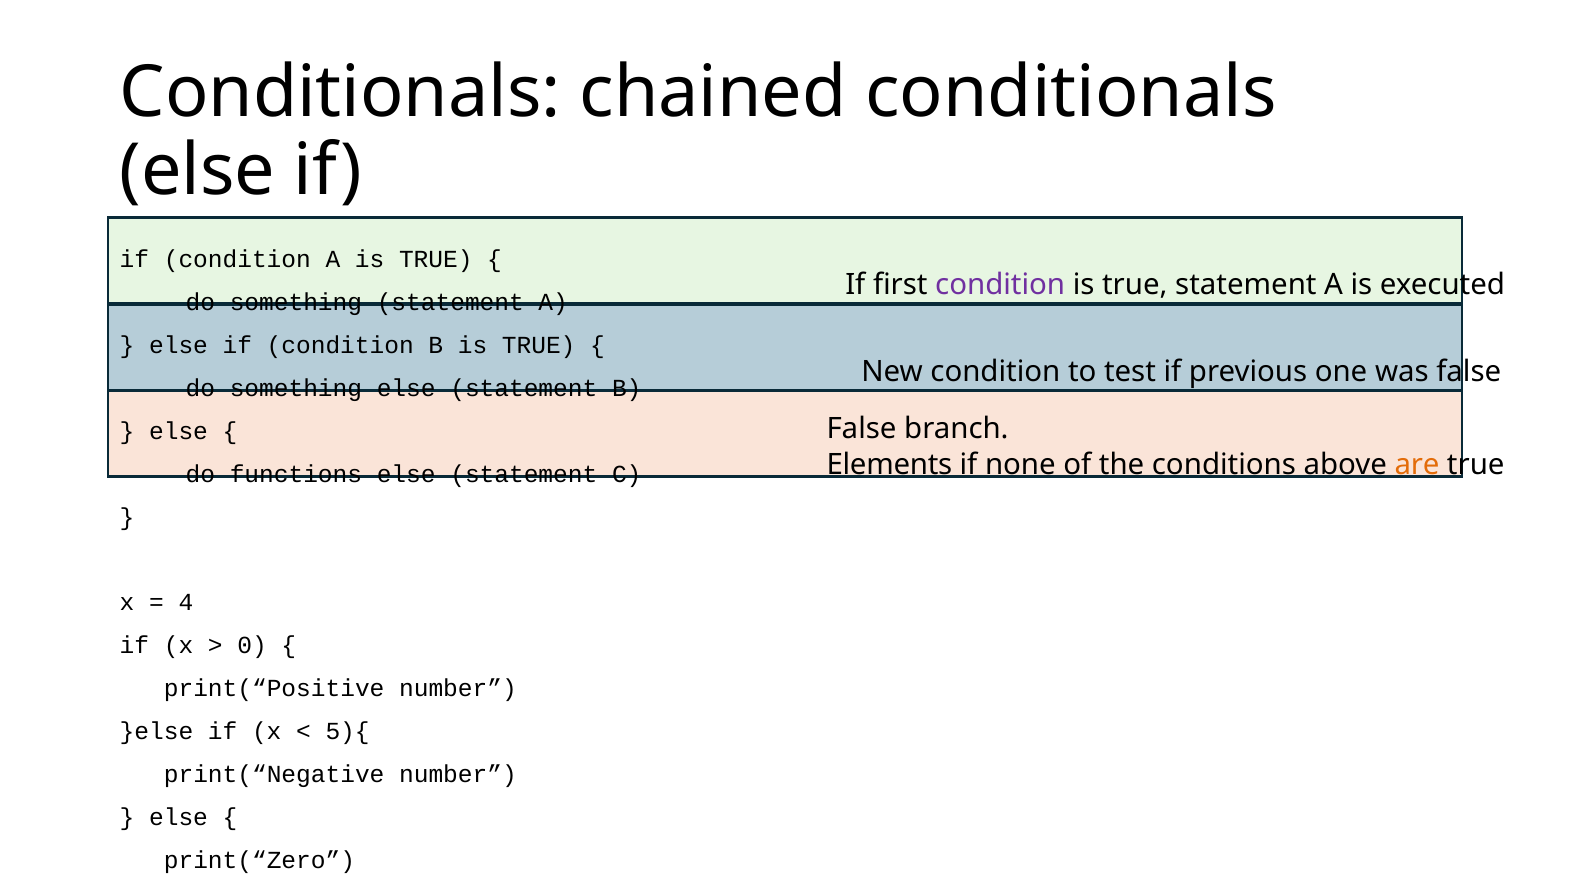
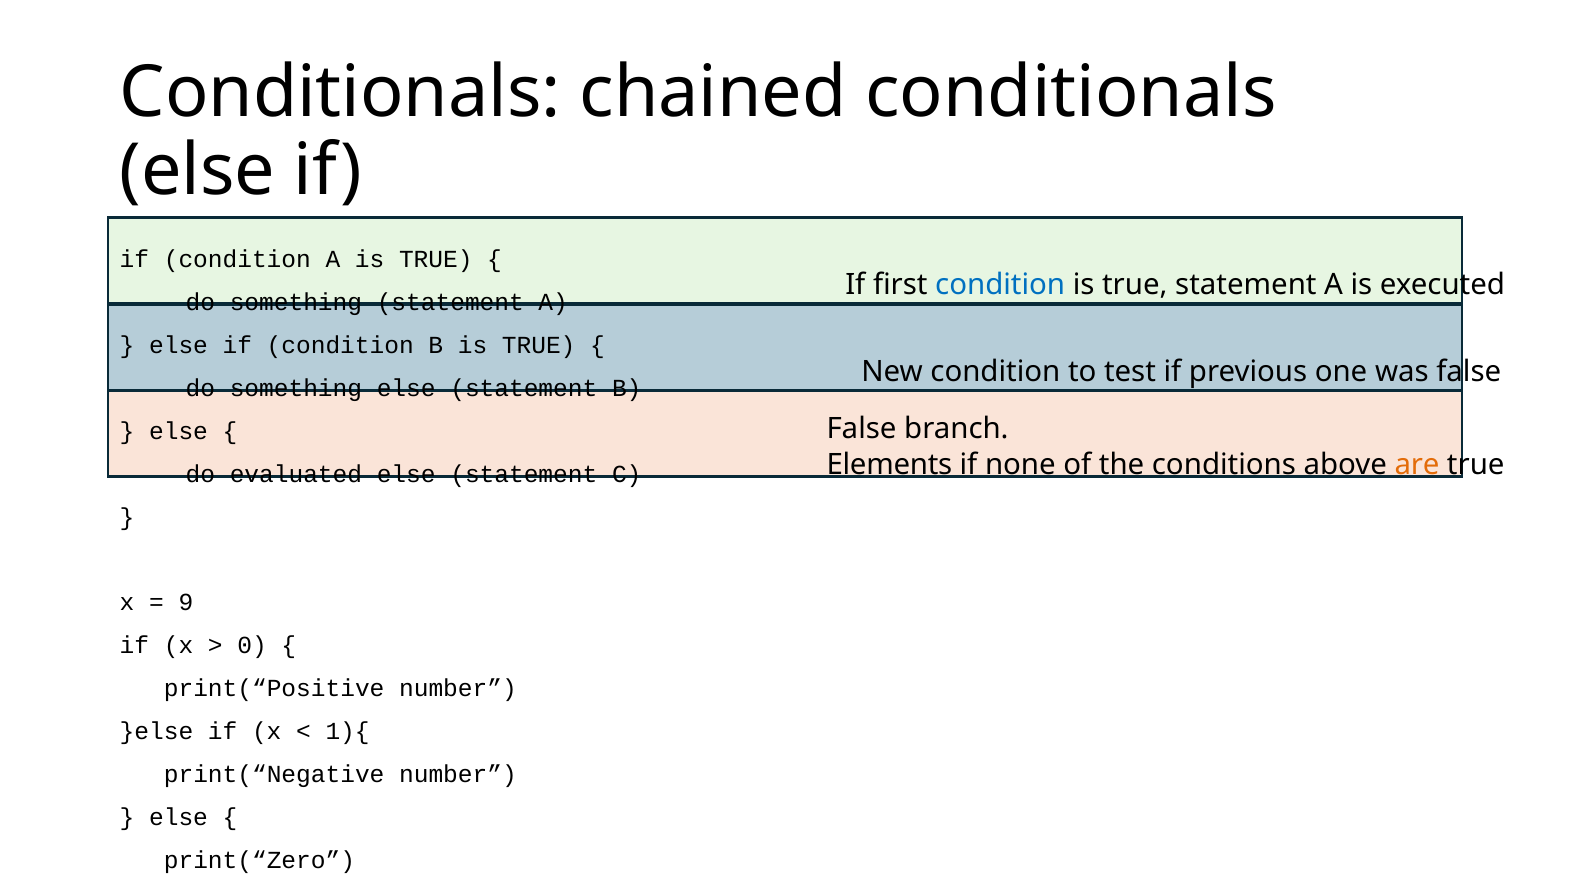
condition colour: purple -> blue (1000, 285)
functions: functions -> evaluated (296, 474)
4: 4 -> 9 (186, 603)
5){: 5){ -> 1){ (348, 731)
